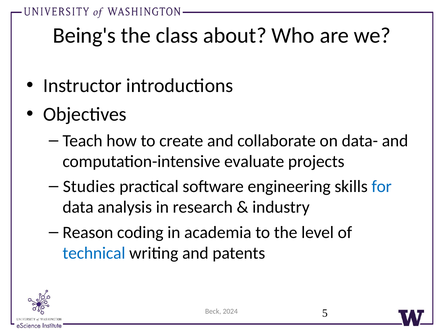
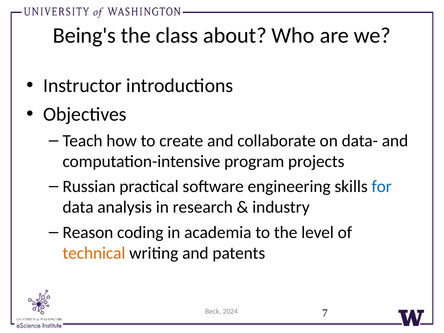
evaluate: evaluate -> program (254, 162)
Studies: Studies -> Russian (89, 187)
technical colour: blue -> orange (94, 253)
5: 5 -> 7 (325, 313)
